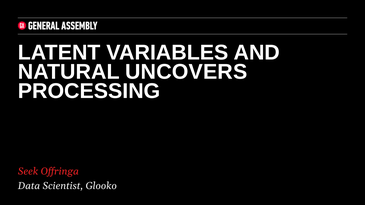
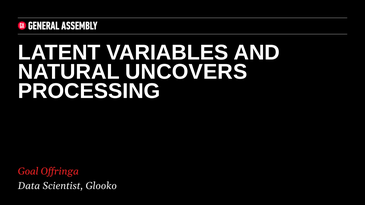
Seek: Seek -> Goal (28, 171)
